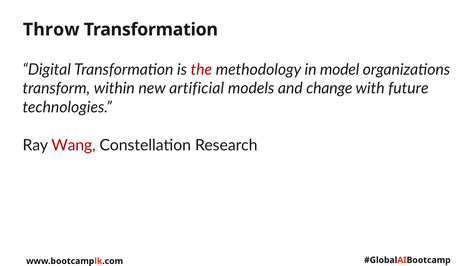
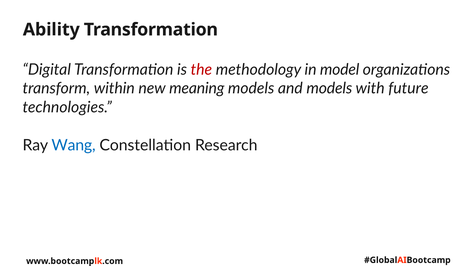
Throw: Throw -> Ability (51, 30)
artificial: artificial -> meaning (197, 88)
and change: change -> models (329, 88)
Wang colour: red -> blue (74, 145)
